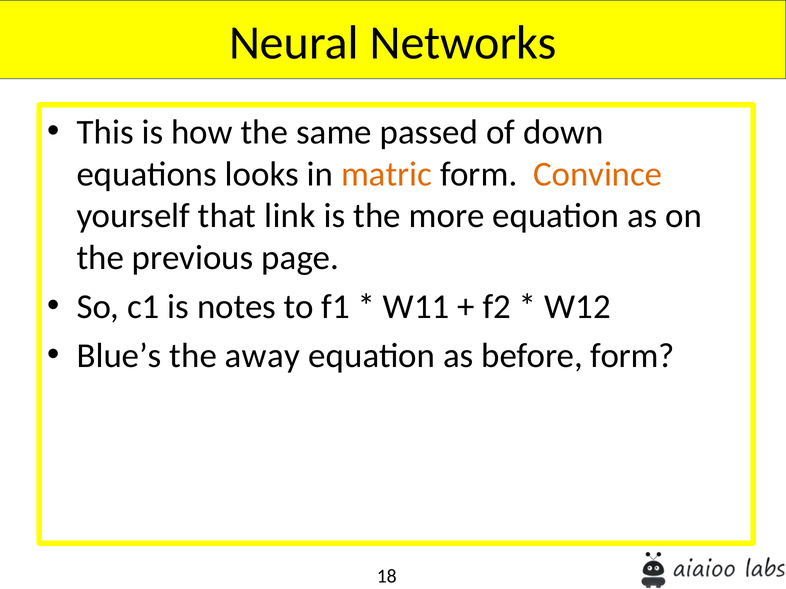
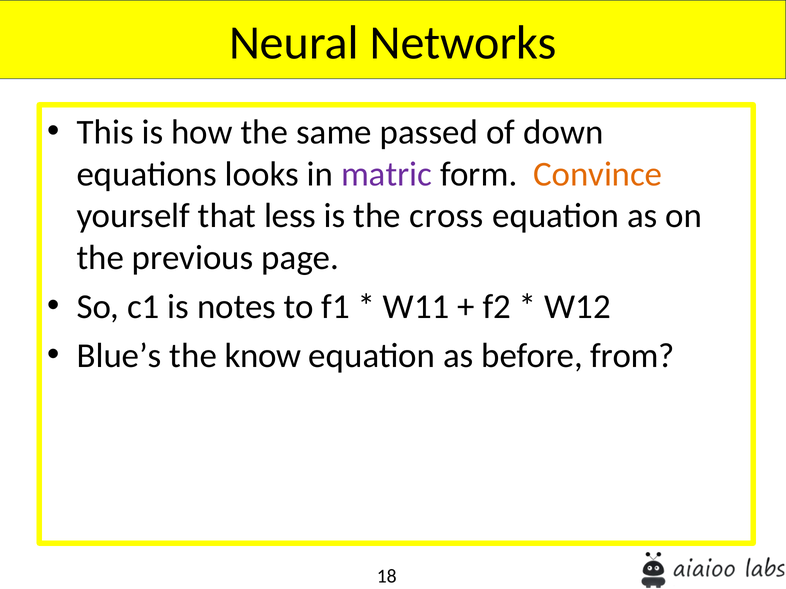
matric colour: orange -> purple (387, 174)
link: link -> less (290, 216)
more: more -> cross (446, 216)
away: away -> know (263, 356)
before form: form -> from (632, 356)
